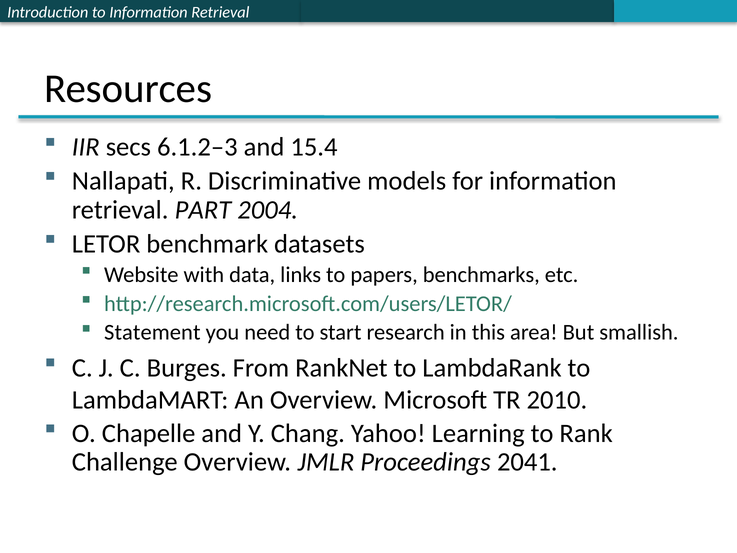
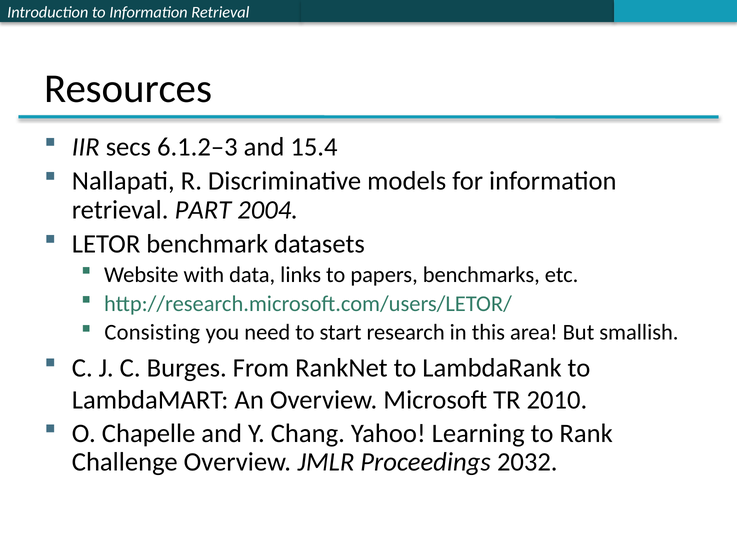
Statement: Statement -> Consisting (152, 332)
2041: 2041 -> 2032 (527, 462)
